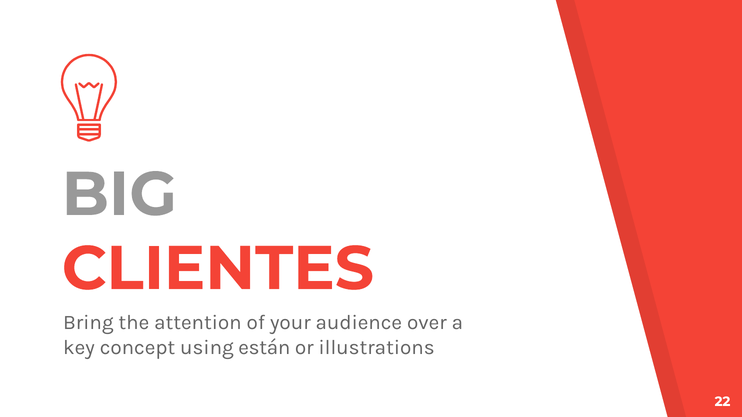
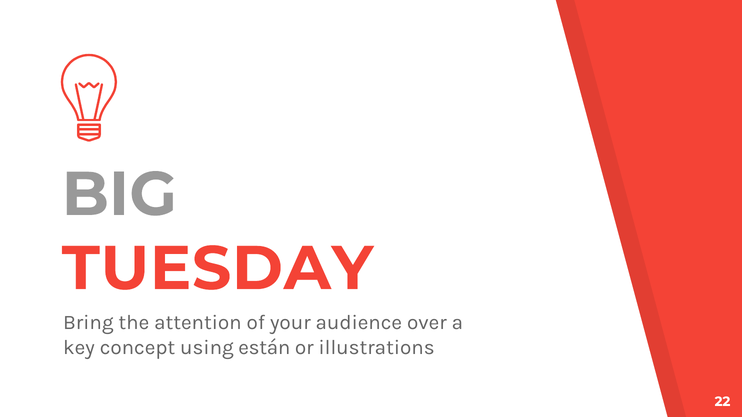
CLIENTES: CLIENTES -> TUESDAY (218, 269)
